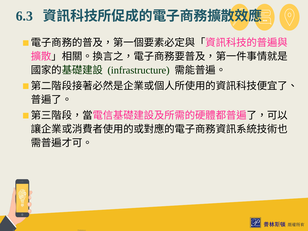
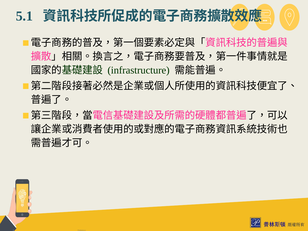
6.3: 6.3 -> 5.1 (24, 16)
